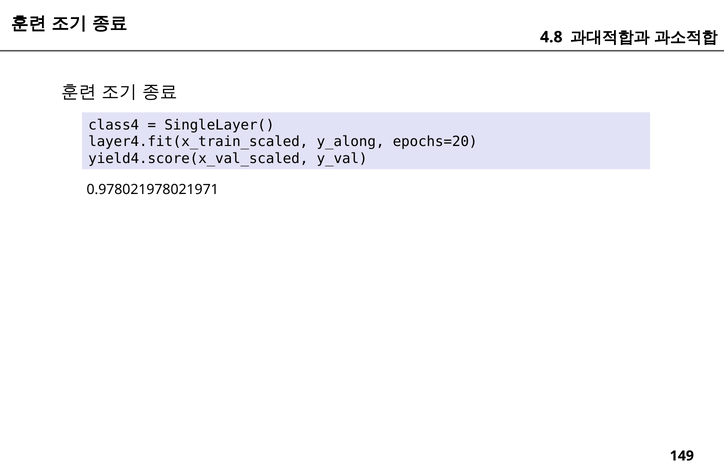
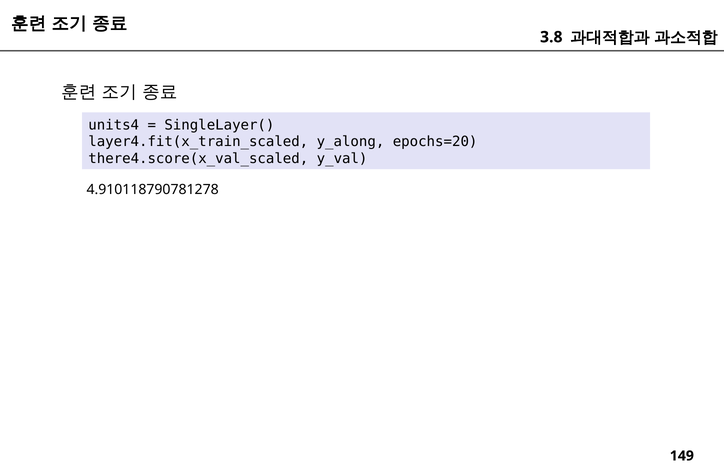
4.8: 4.8 -> 3.8 (551, 37)
class4: class4 -> units4 (114, 125)
yield4.score(x_val_scaled: yield4.score(x_val_scaled -> there4.score(x_val_scaled (198, 159)
0.978021978021971: 0.978021978021971 -> 4.910118790781278 (153, 190)
